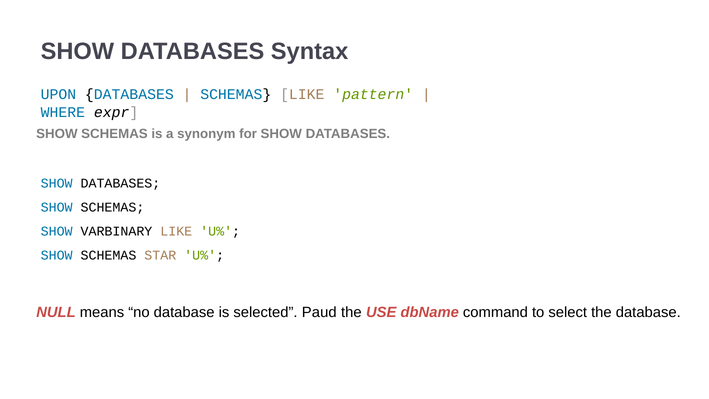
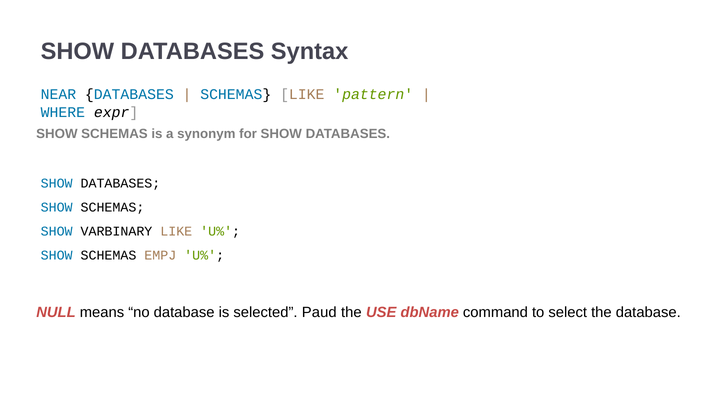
UPON: UPON -> NEAR (58, 95)
STAR: STAR -> EMPJ (160, 255)
